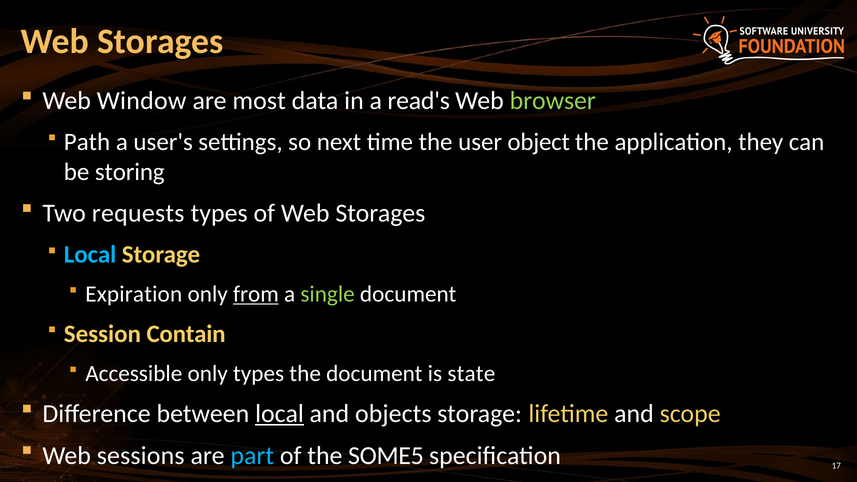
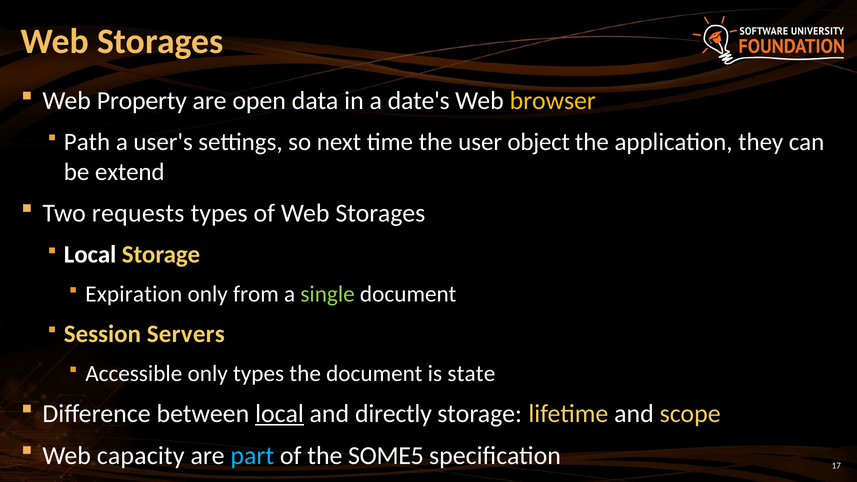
Window: Window -> Property (142, 101)
most: most -> open (259, 101)
read's: read's -> date's (419, 101)
browser colour: light green -> yellow (553, 101)
storing: storing -> extend (130, 172)
Local colour: light blue -> white (90, 255)
from underline: present -> none (256, 294)
Contain: Contain -> Servers (186, 334)
objects: objects -> directly (393, 414)
sessions: sessions -> capacity (141, 456)
